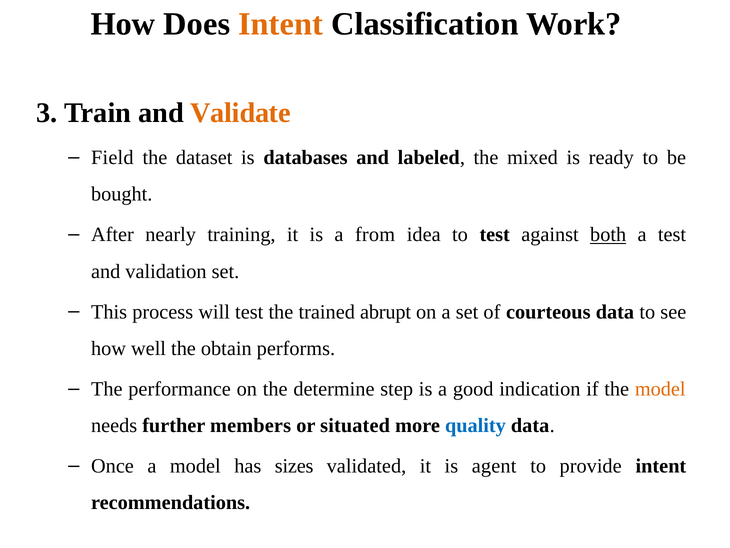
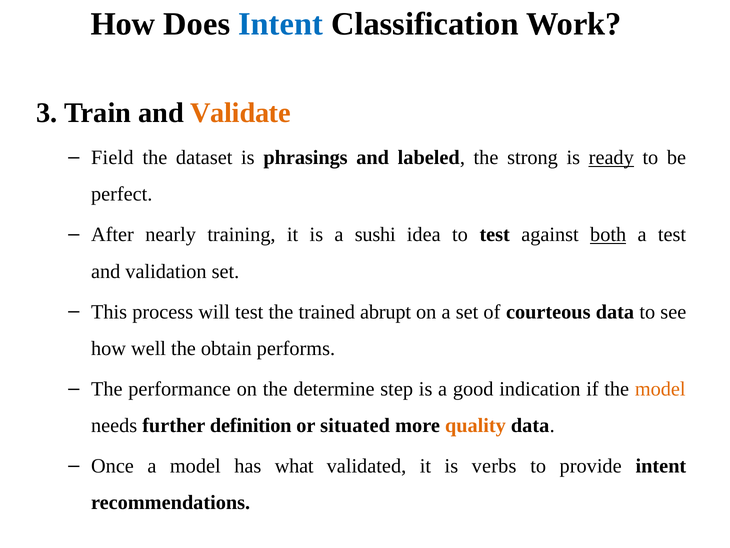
Intent colour: orange -> blue (281, 24)
databases: databases -> phrasings (306, 158)
mixed: mixed -> strong (532, 158)
ready underline: none -> present (611, 158)
bought: bought -> perfect (122, 194)
from: from -> sushi (375, 235)
members: members -> definition (251, 425)
quality colour: blue -> orange (475, 425)
sizes: sizes -> what (294, 466)
agent: agent -> verbs (494, 466)
